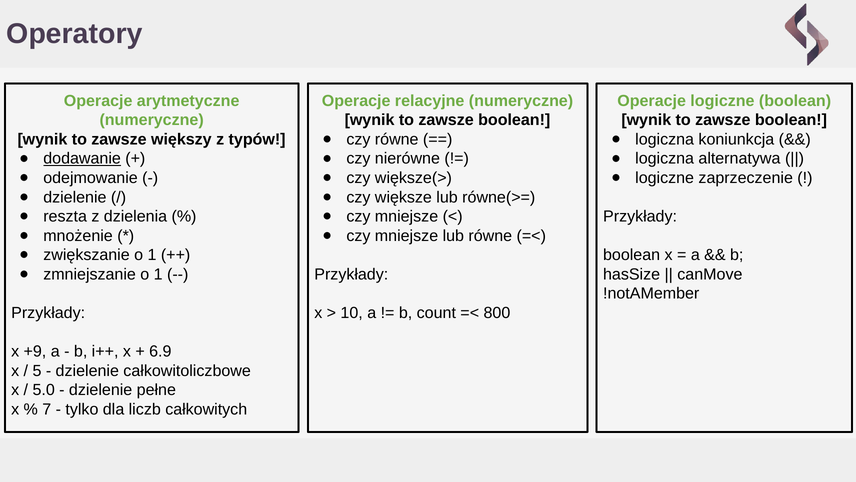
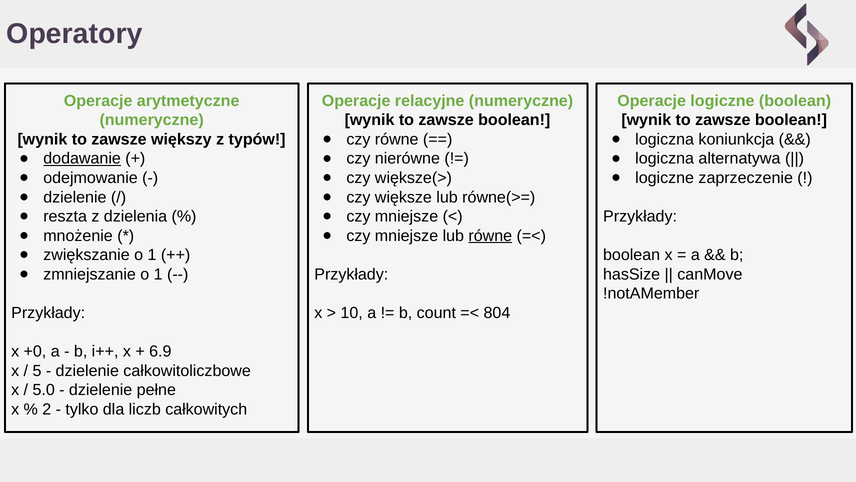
równe underline: none -> present (490, 236)
800: 800 -> 804 (497, 313)
+9: +9 -> +0 (35, 351)
7: 7 -> 2 (47, 409)
